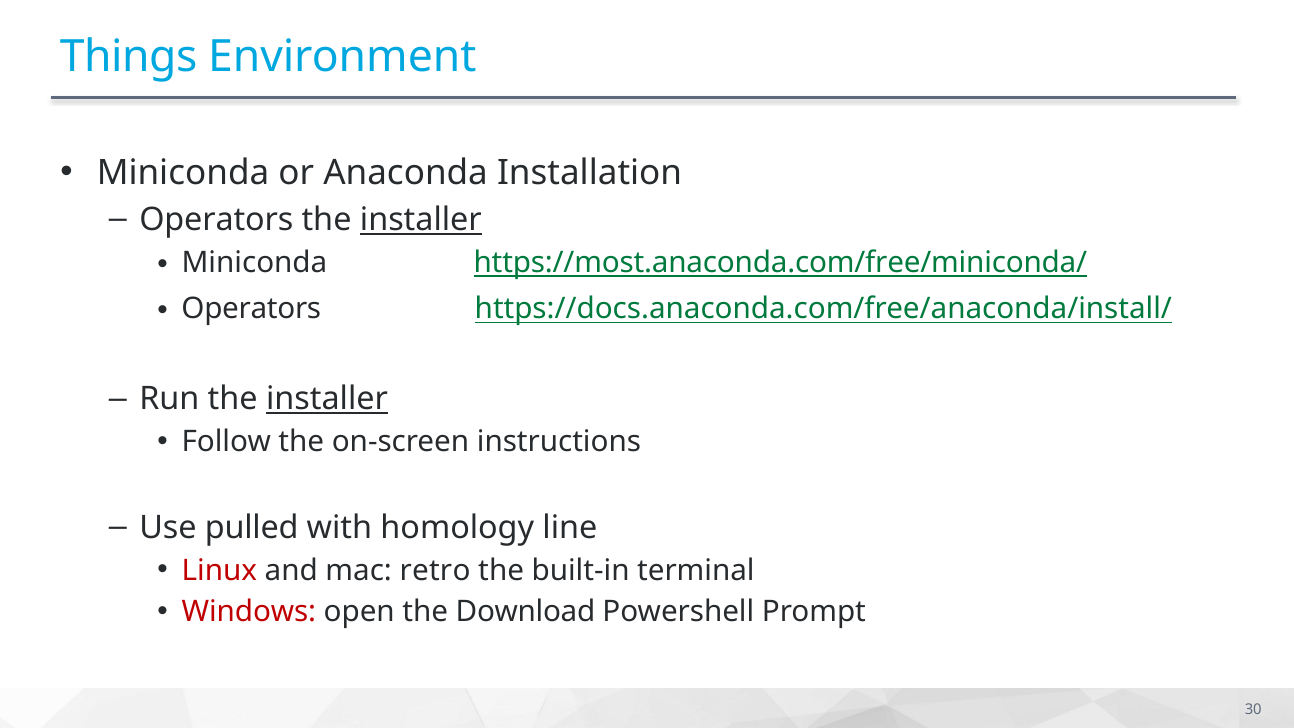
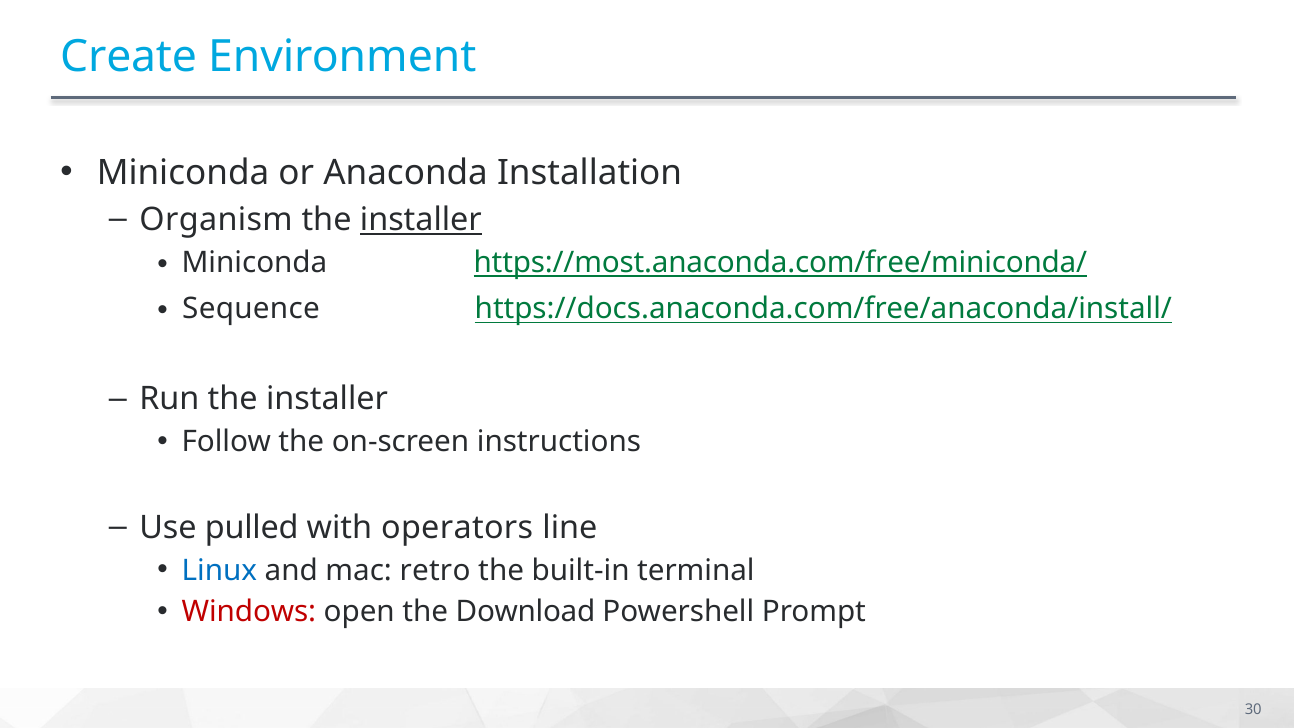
Things: Things -> Create (129, 57)
Operators: Operators -> Organism (216, 220)
Operators: Operators -> Sequence (251, 309)
installer underline: present -> none (327, 399)
homology: homology -> operators (457, 528)
Linux colour: red -> blue (219, 570)
